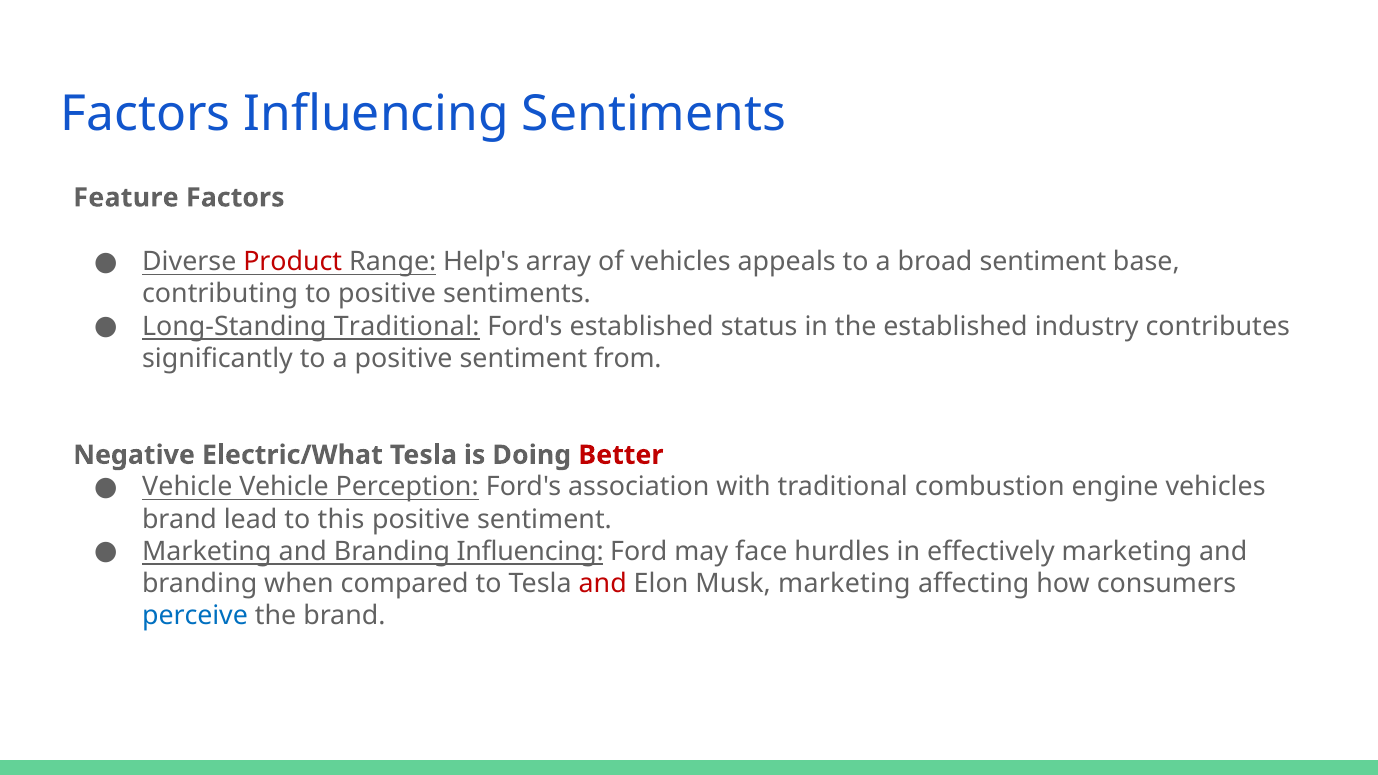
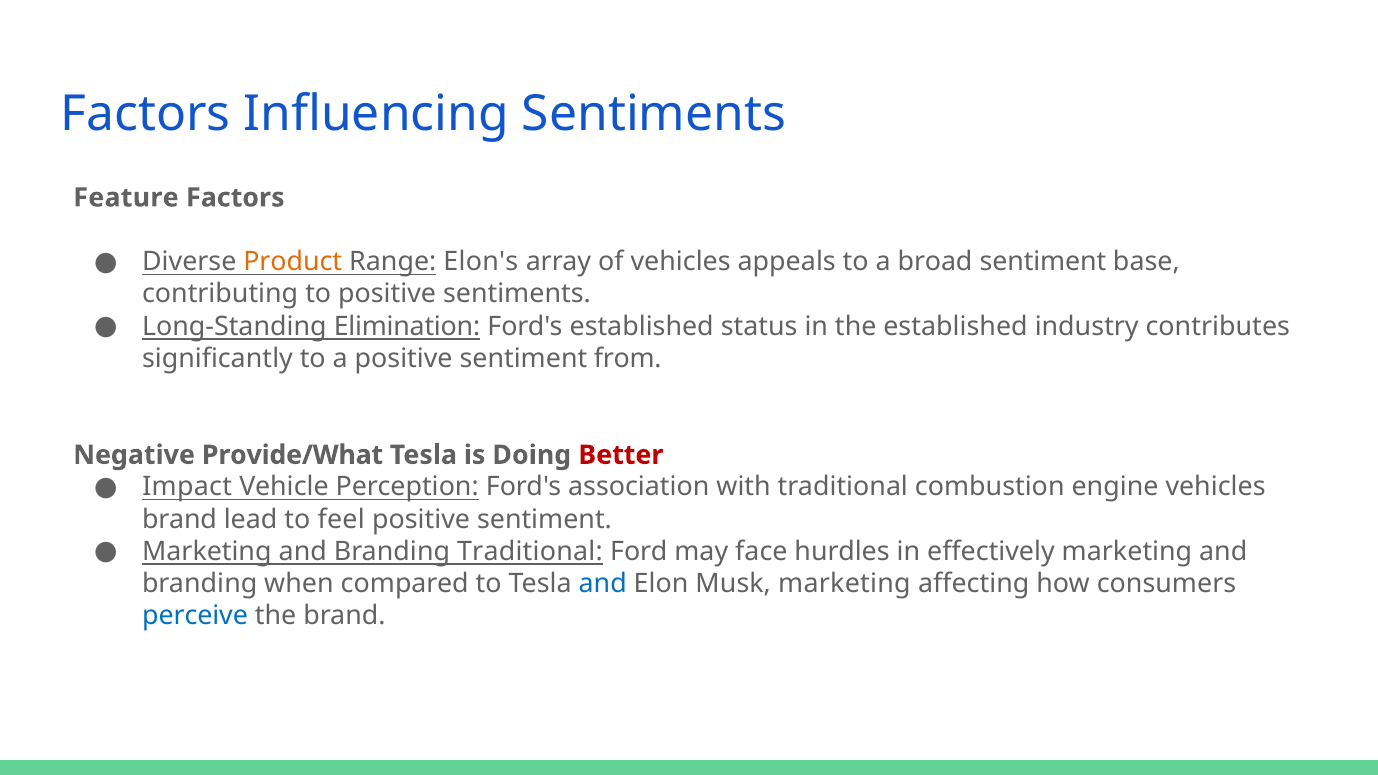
Product colour: red -> orange (293, 262)
Help's: Help's -> Elon's (481, 262)
Long-Standing Traditional: Traditional -> Elimination (407, 326)
Electric/What: Electric/What -> Provide/What (292, 455)
Vehicle: Vehicle -> Impact (187, 487)
this: this -> feel (341, 519)
Branding Influencing: Influencing -> Traditional (530, 552)
and colour: red -> blue (603, 584)
